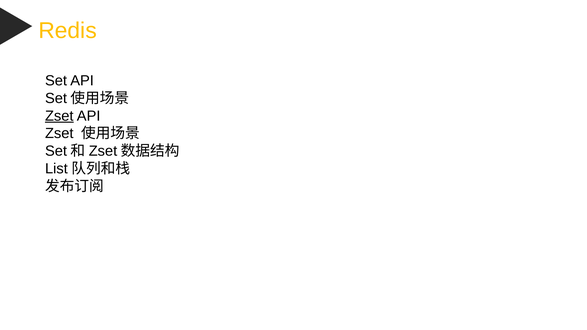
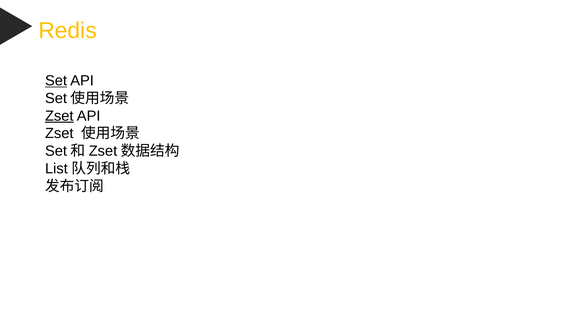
Set underline: none -> present (56, 81)
